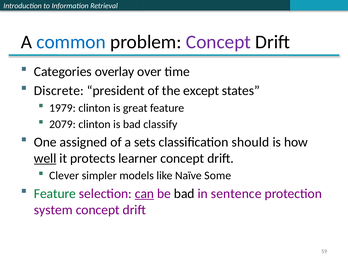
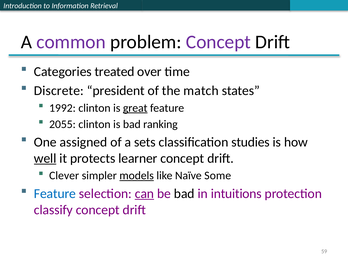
common colour: blue -> purple (71, 42)
overlay: overlay -> treated (115, 72)
except: except -> match (201, 91)
1979: 1979 -> 1992 (62, 108)
great underline: none -> present (135, 108)
2079: 2079 -> 2055 (62, 124)
classify: classify -> ranking (160, 124)
should: should -> studies (251, 142)
models underline: none -> present (137, 176)
Feature colour: green -> blue (55, 194)
sentence: sentence -> intuitions (236, 194)
system: system -> classify (53, 210)
